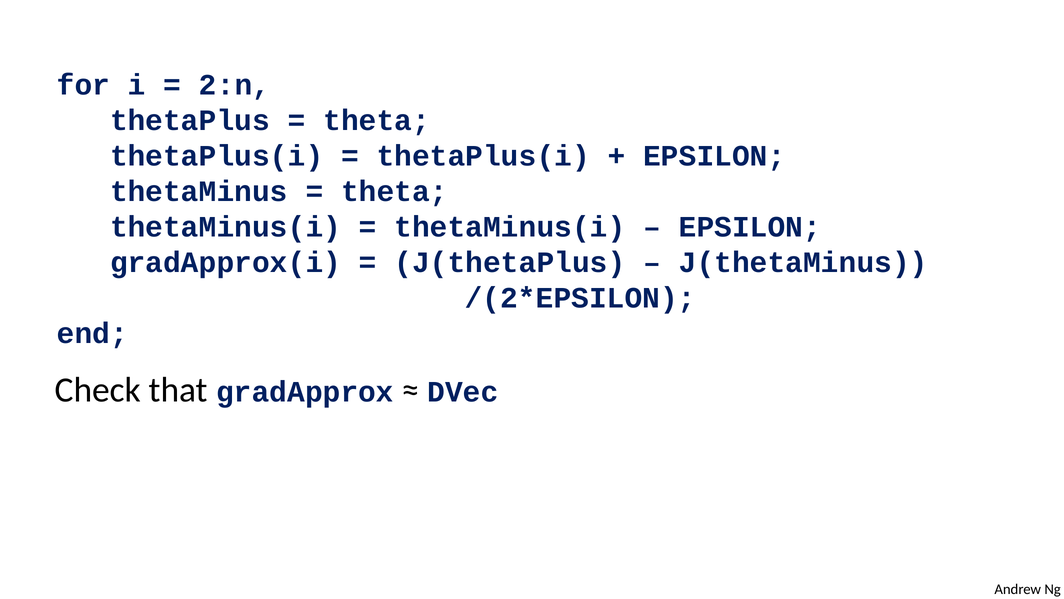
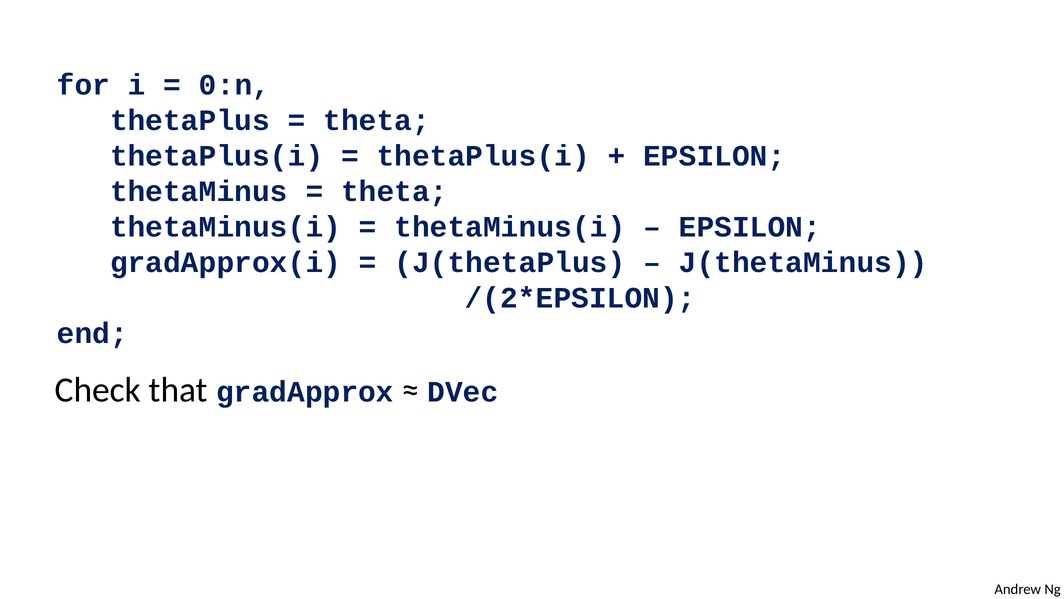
2:n: 2:n -> 0:n (234, 85)
